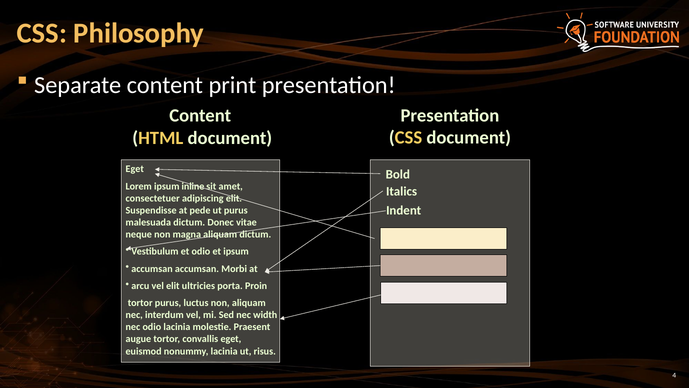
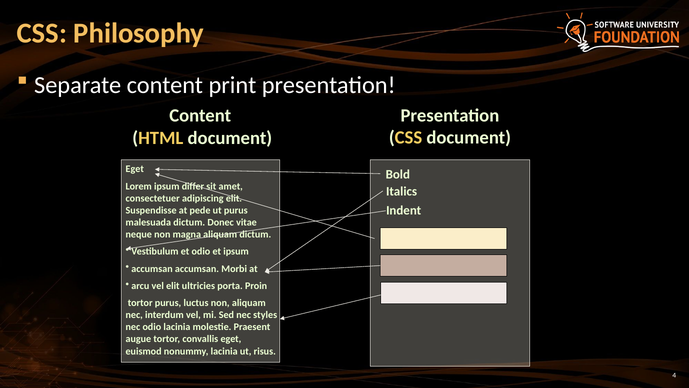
inline: inline -> differ (193, 186)
width: width -> styles (265, 315)
